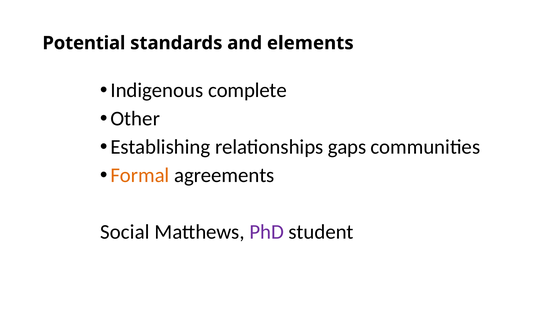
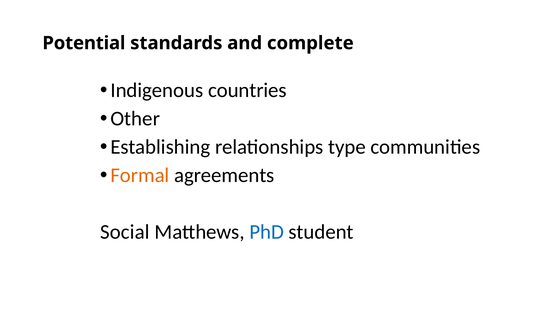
elements: elements -> complete (310, 43)
complete: complete -> countries (247, 90)
gaps: gaps -> type (347, 147)
PhD colour: purple -> blue (267, 232)
